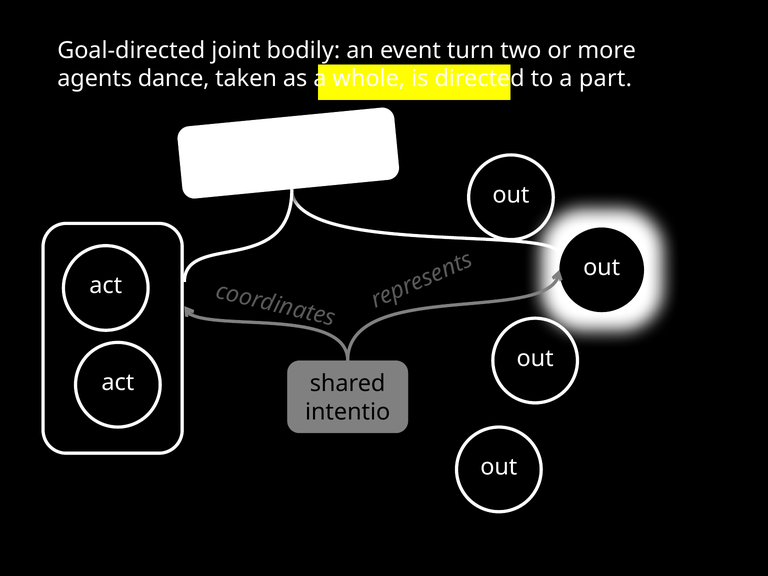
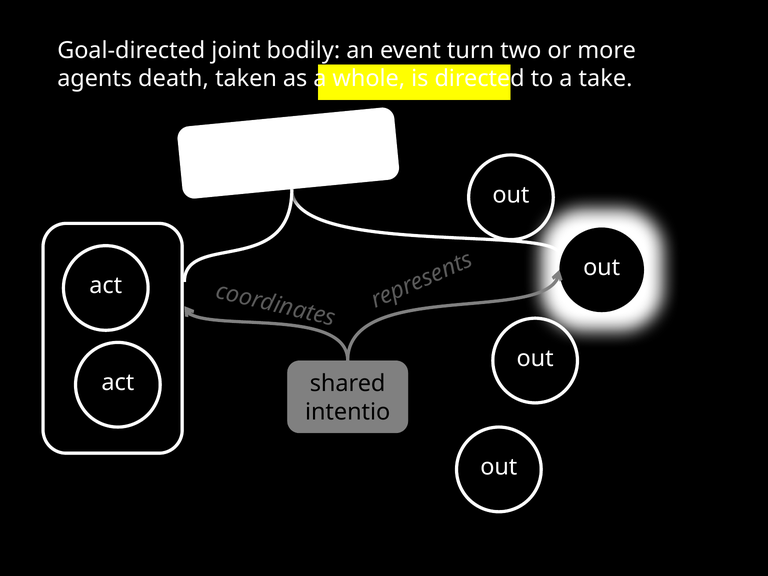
dance: dance -> death (173, 79)
part: part -> take (606, 79)
